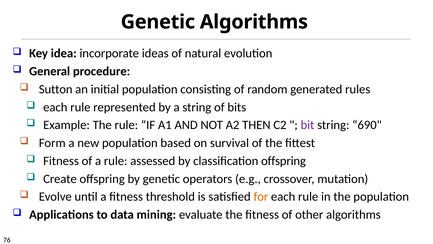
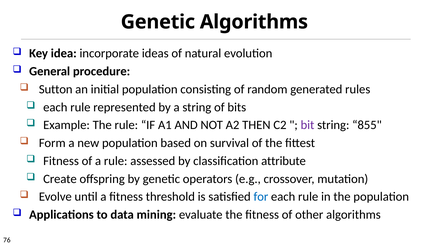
690: 690 -> 855 (367, 125)
classification offspring: offspring -> attribute (284, 161)
for colour: orange -> blue (261, 196)
